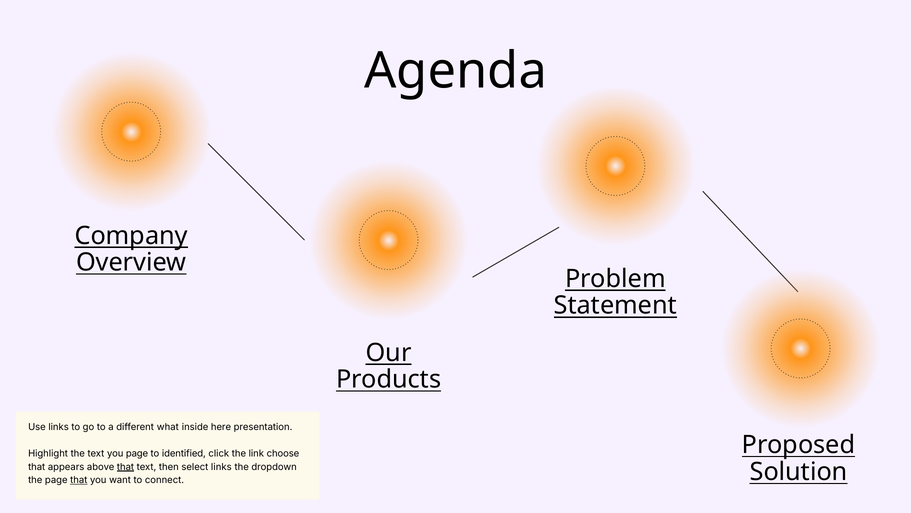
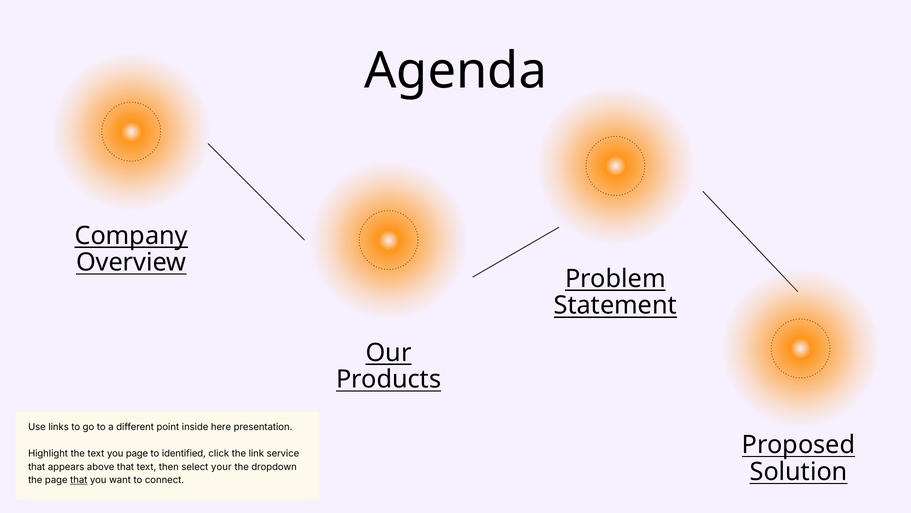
what: what -> point (168, 427)
choose: choose -> service (283, 453)
that underline: present -> none (126, 466)
select links: links -> your (221, 466)
